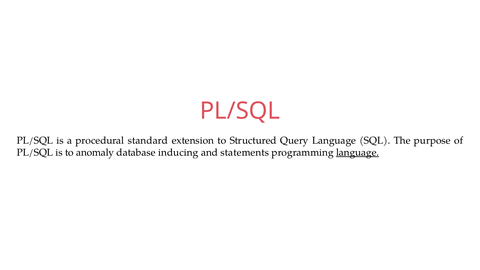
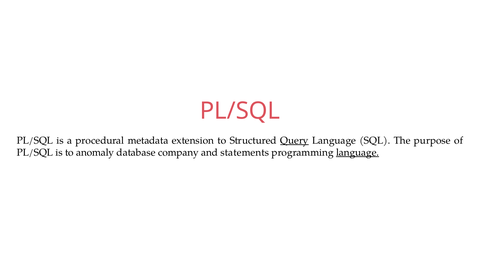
standard: standard -> metadata (148, 140)
Query underline: none -> present (294, 140)
inducing: inducing -> company (178, 152)
